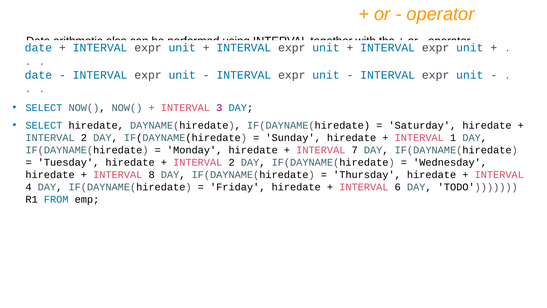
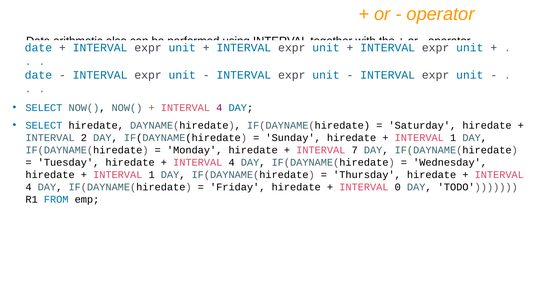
3: 3 -> 4 (219, 108)
2: 2 -> 4 (232, 162)
8: 8 -> 1 (152, 175)
6: 6 -> 0 (398, 187)
